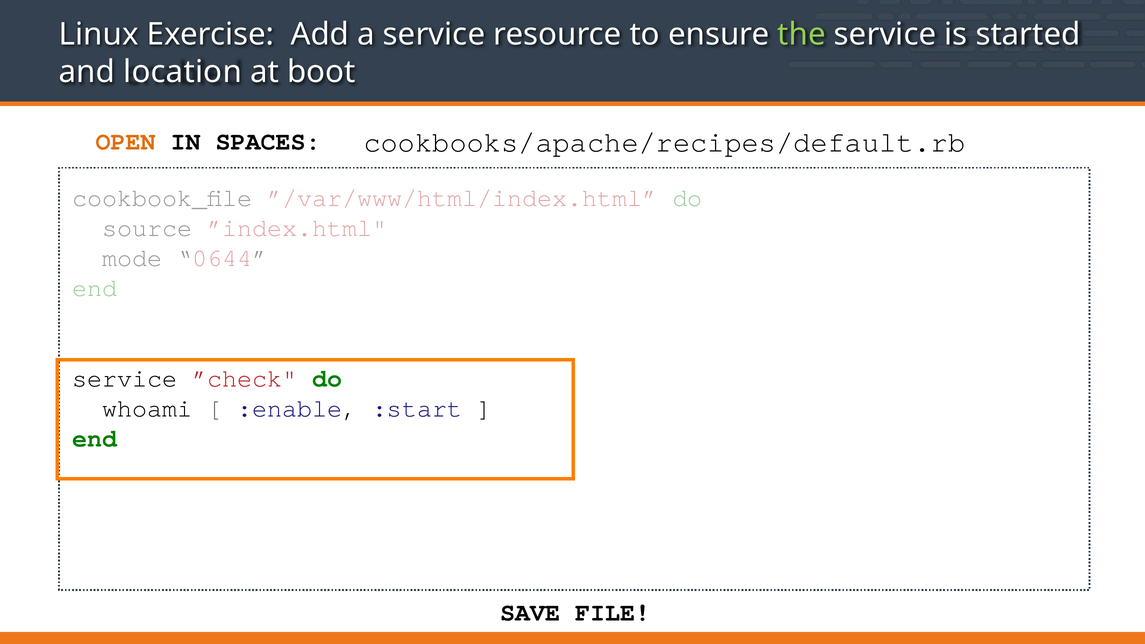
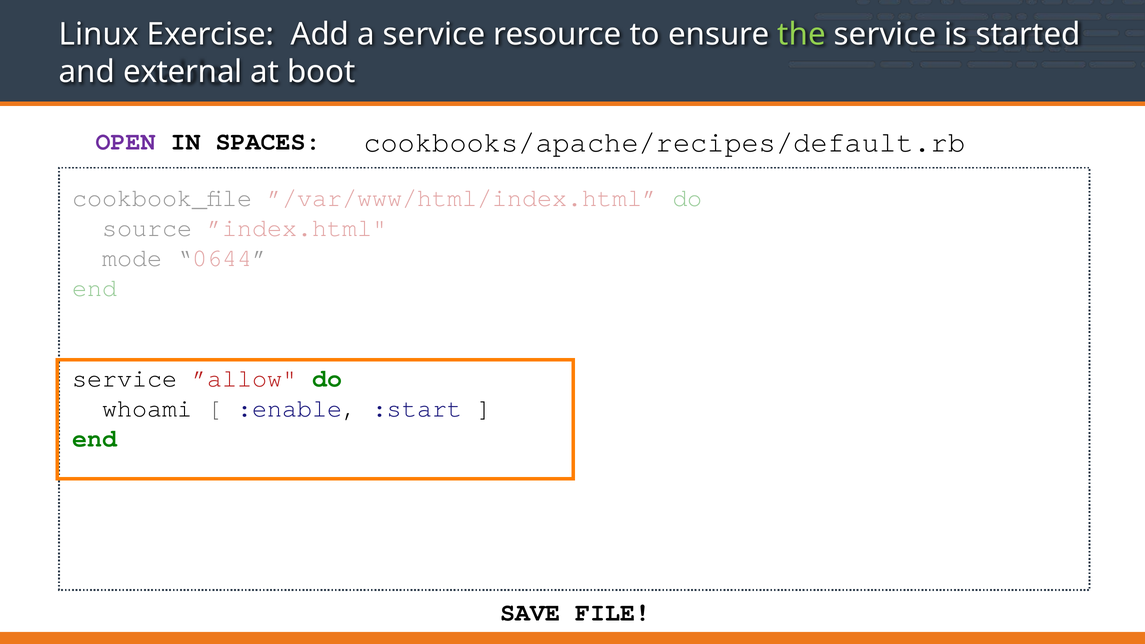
location: location -> external (183, 72)
OPEN colour: orange -> purple (126, 141)
”check: ”check -> ”allow (245, 378)
